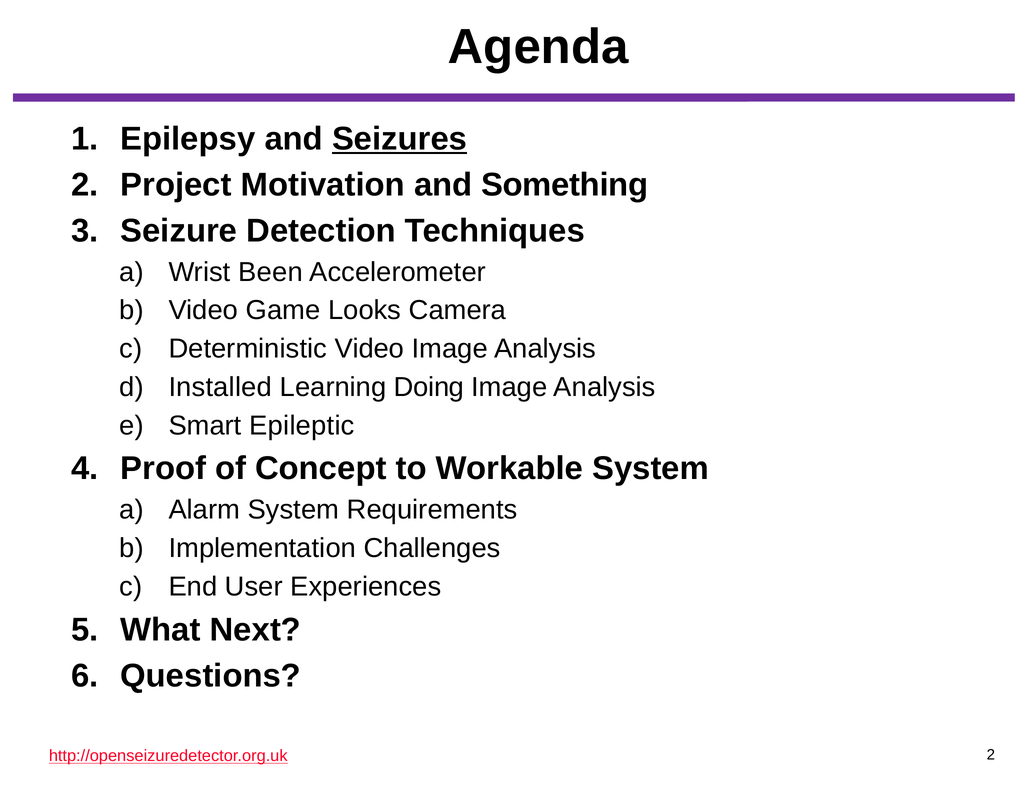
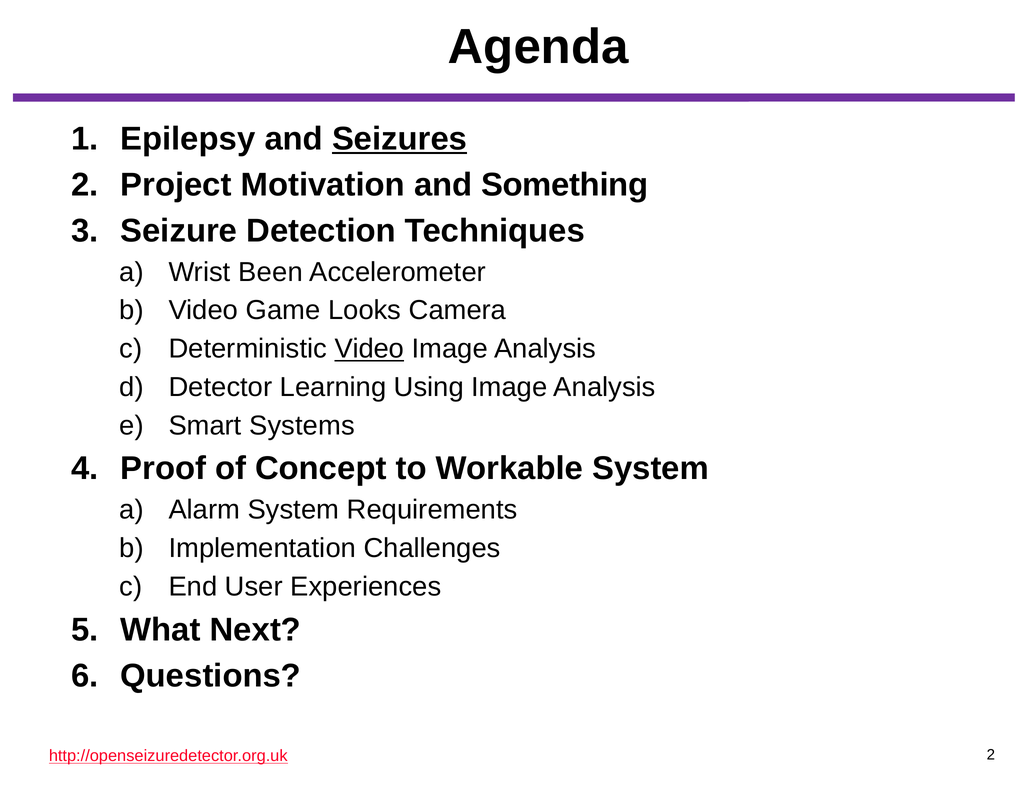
Video underline: none -> present (369, 349)
Installed: Installed -> Detector (220, 387)
Doing: Doing -> Using (429, 387)
Epileptic: Epileptic -> Systems (302, 425)
